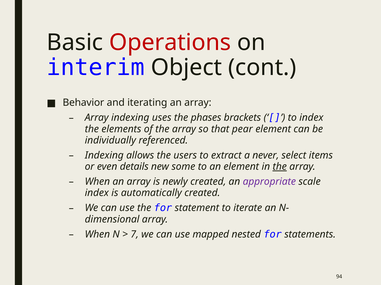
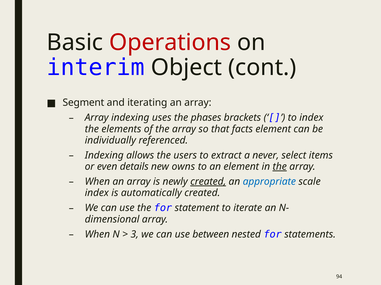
Behavior: Behavior -> Segment (83, 103)
pear: pear -> facts (242, 129)
some: some -> owns (183, 167)
created underline: none -> present (208, 182)
appropriate colour: purple -> blue (269, 182)
7: 7 -> 3 (135, 235)
mapped: mapped -> between (211, 235)
